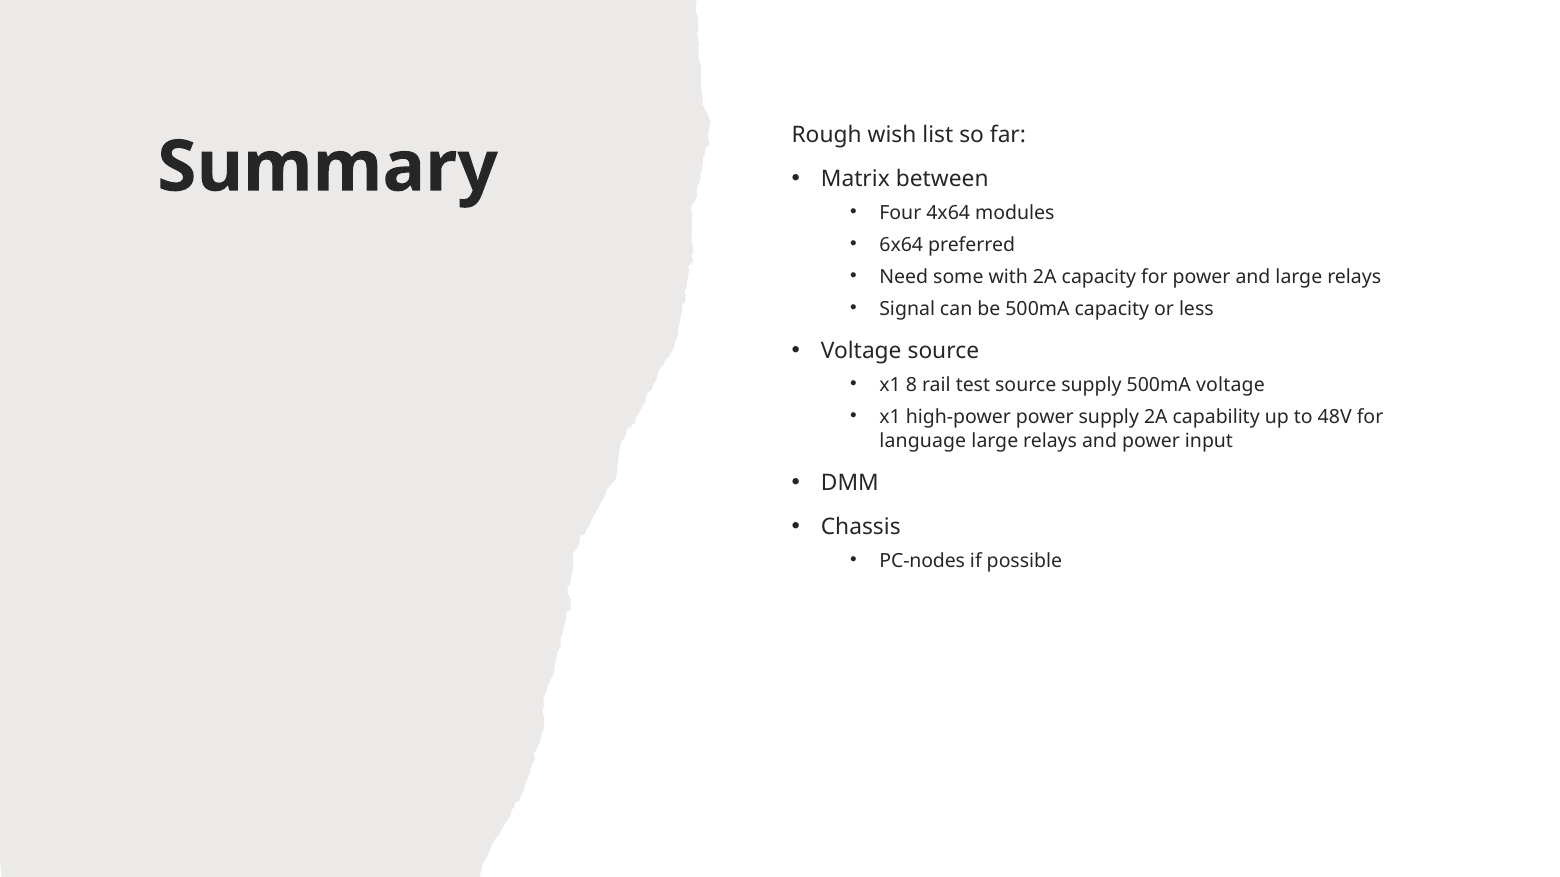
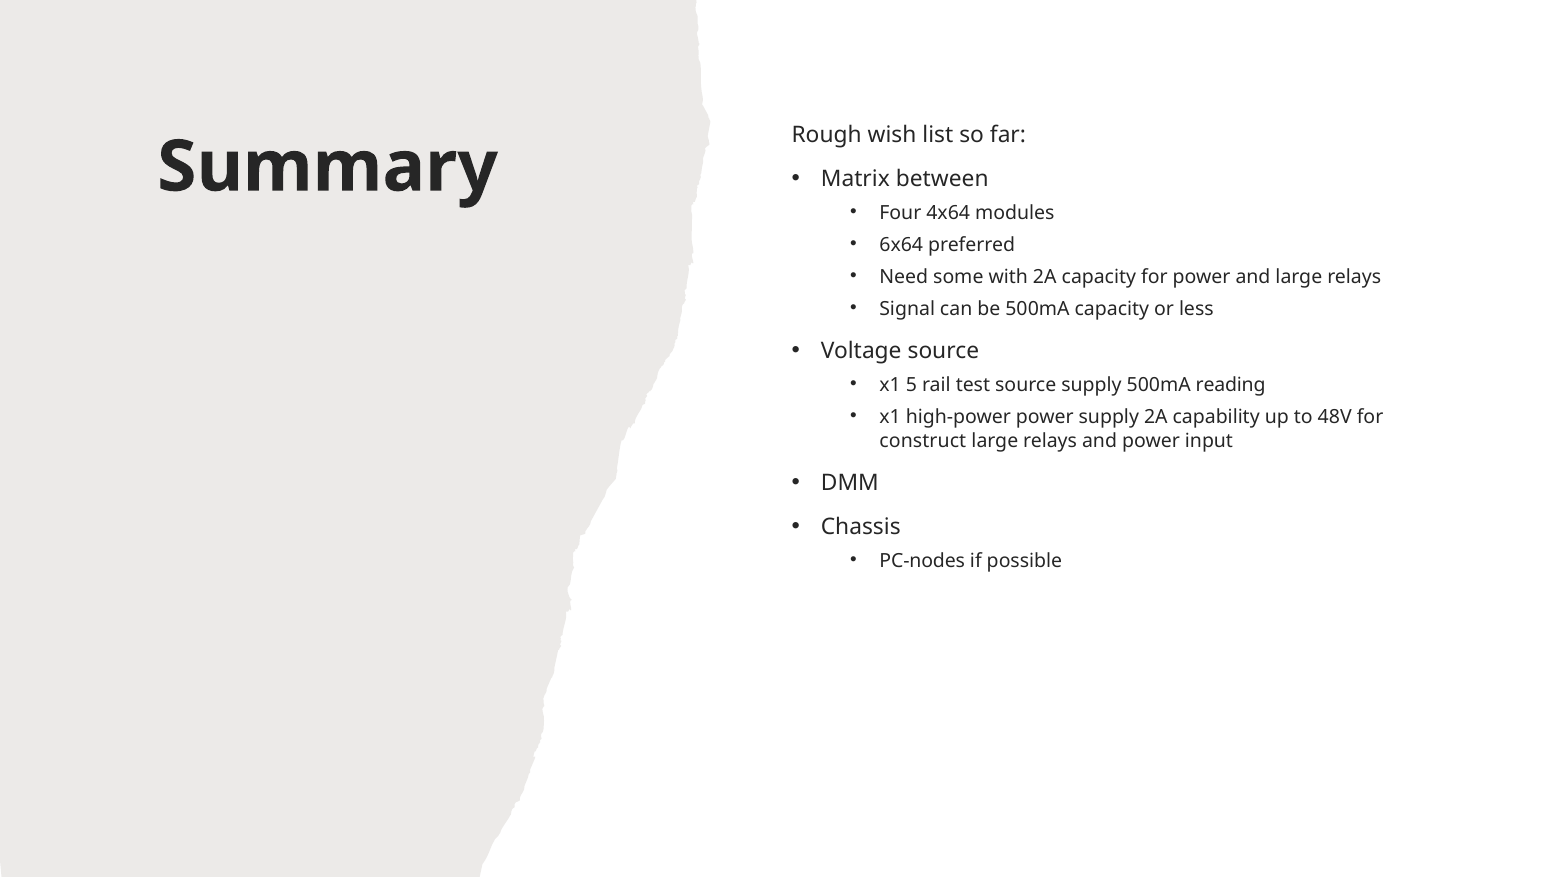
8: 8 -> 5 (911, 385)
500mA voltage: voltage -> reading (1231, 385)
language: language -> construct (923, 441)
